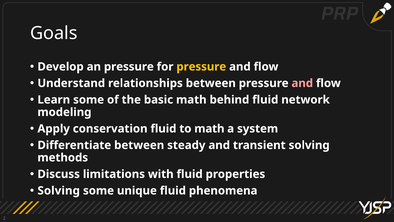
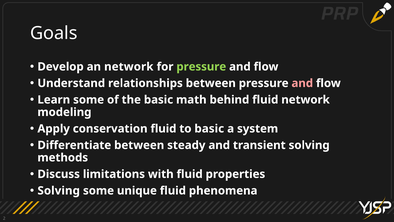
an pressure: pressure -> network (129, 67)
pressure colour: yellow -> light green (201, 67)
to math: math -> basic (209, 128)
